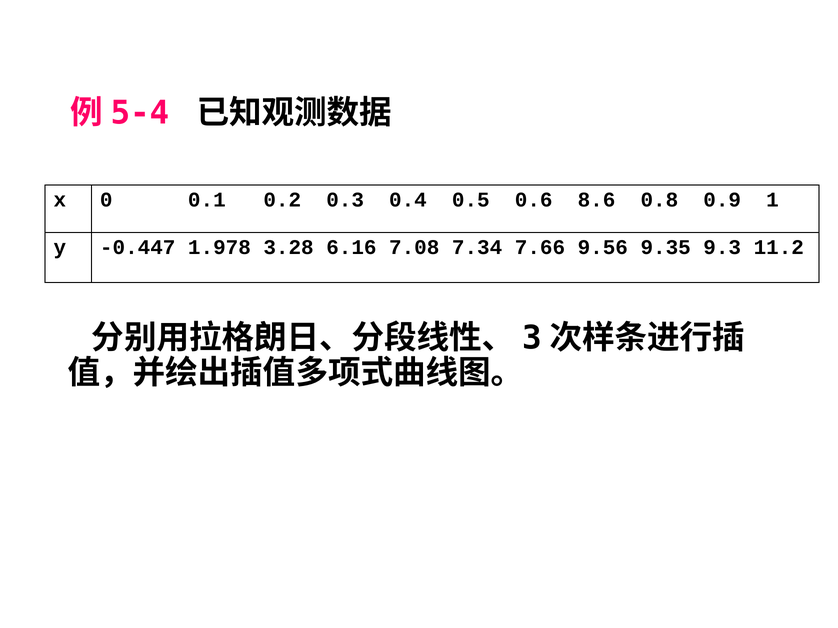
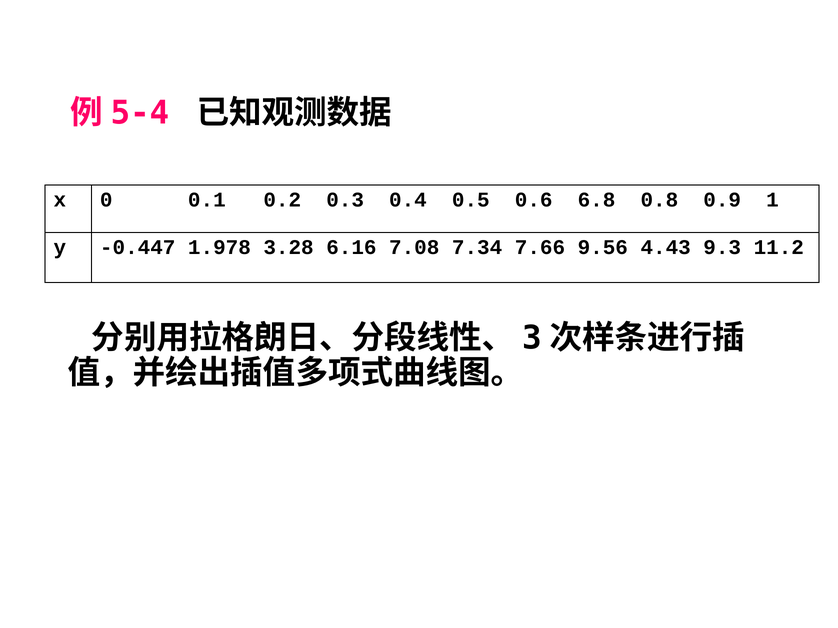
8.6: 8.6 -> 6.8 (597, 200)
9.35: 9.35 -> 4.43 (666, 247)
